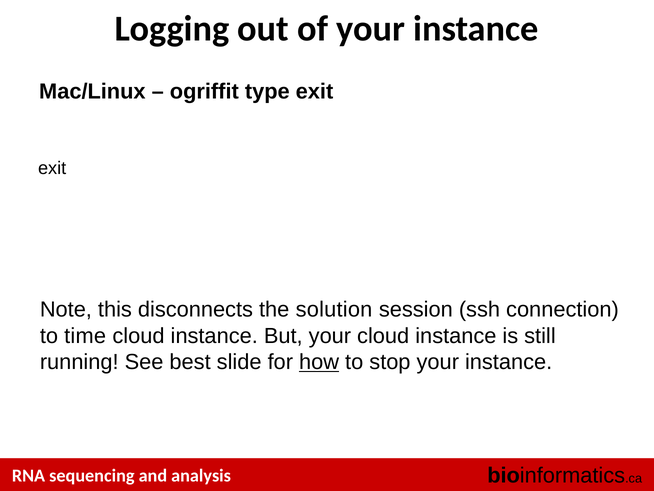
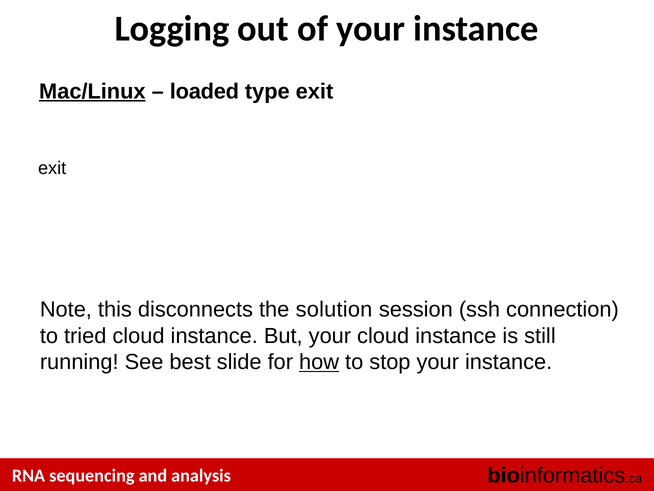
Mac/Linux underline: none -> present (92, 91)
ogriffit: ogriffit -> loaded (204, 91)
time: time -> tried (85, 336)
